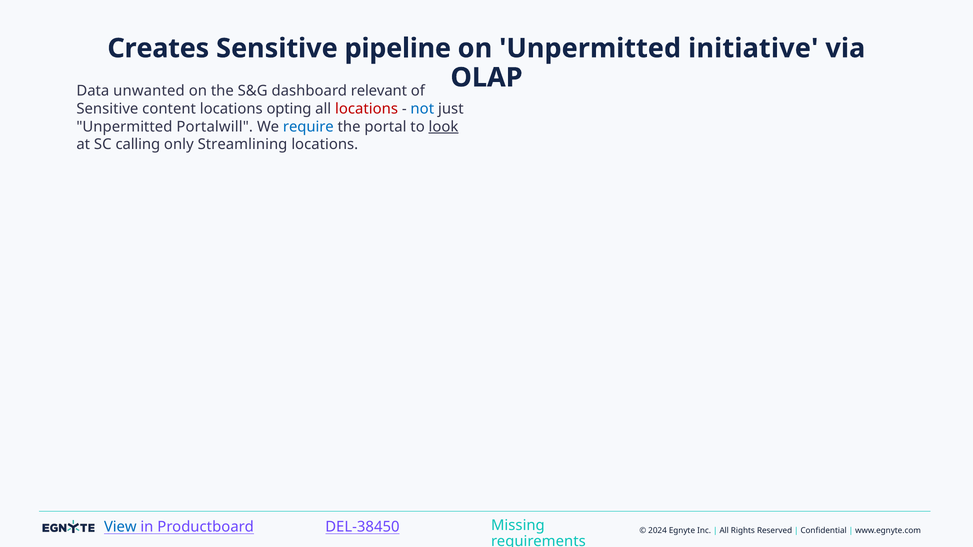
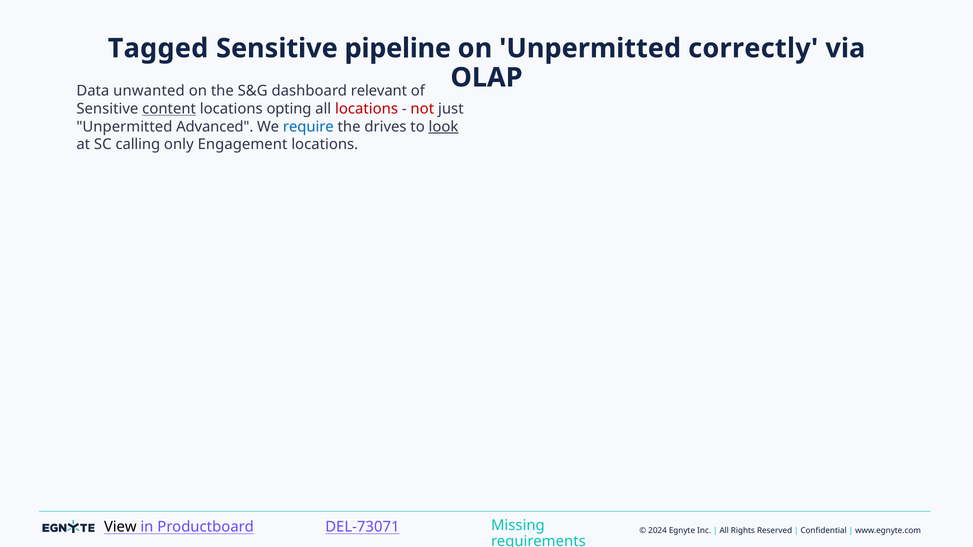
Creates: Creates -> Tagged (158, 48)
initiative: initiative -> correctly (753, 48)
content underline: none -> present (169, 109)
not colour: blue -> red (422, 109)
Portalwill: Portalwill -> Advanced (215, 127)
portal: portal -> drives (385, 127)
Streamlining: Streamlining -> Engagement (243, 145)
View colour: blue -> black (120, 527)
DEL-38450: DEL-38450 -> DEL-73071 (362, 527)
